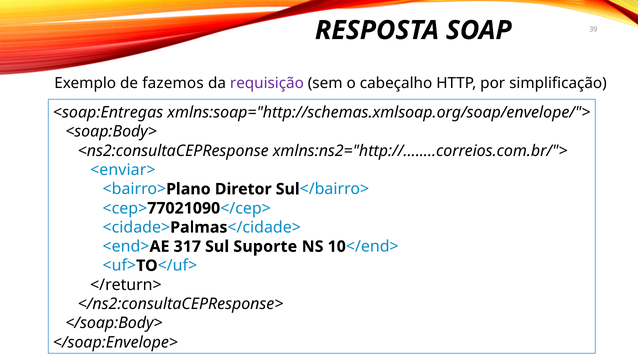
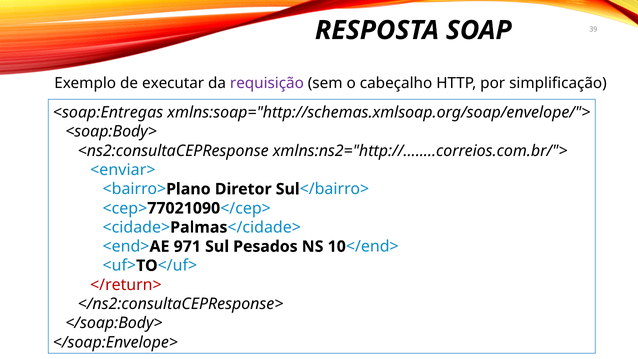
fazemos: fazemos -> executar (173, 83)
317: 317 -> 971 (187, 246)
Suporte: Suporte -> Pesados (265, 246)
</return> colour: black -> red (126, 285)
